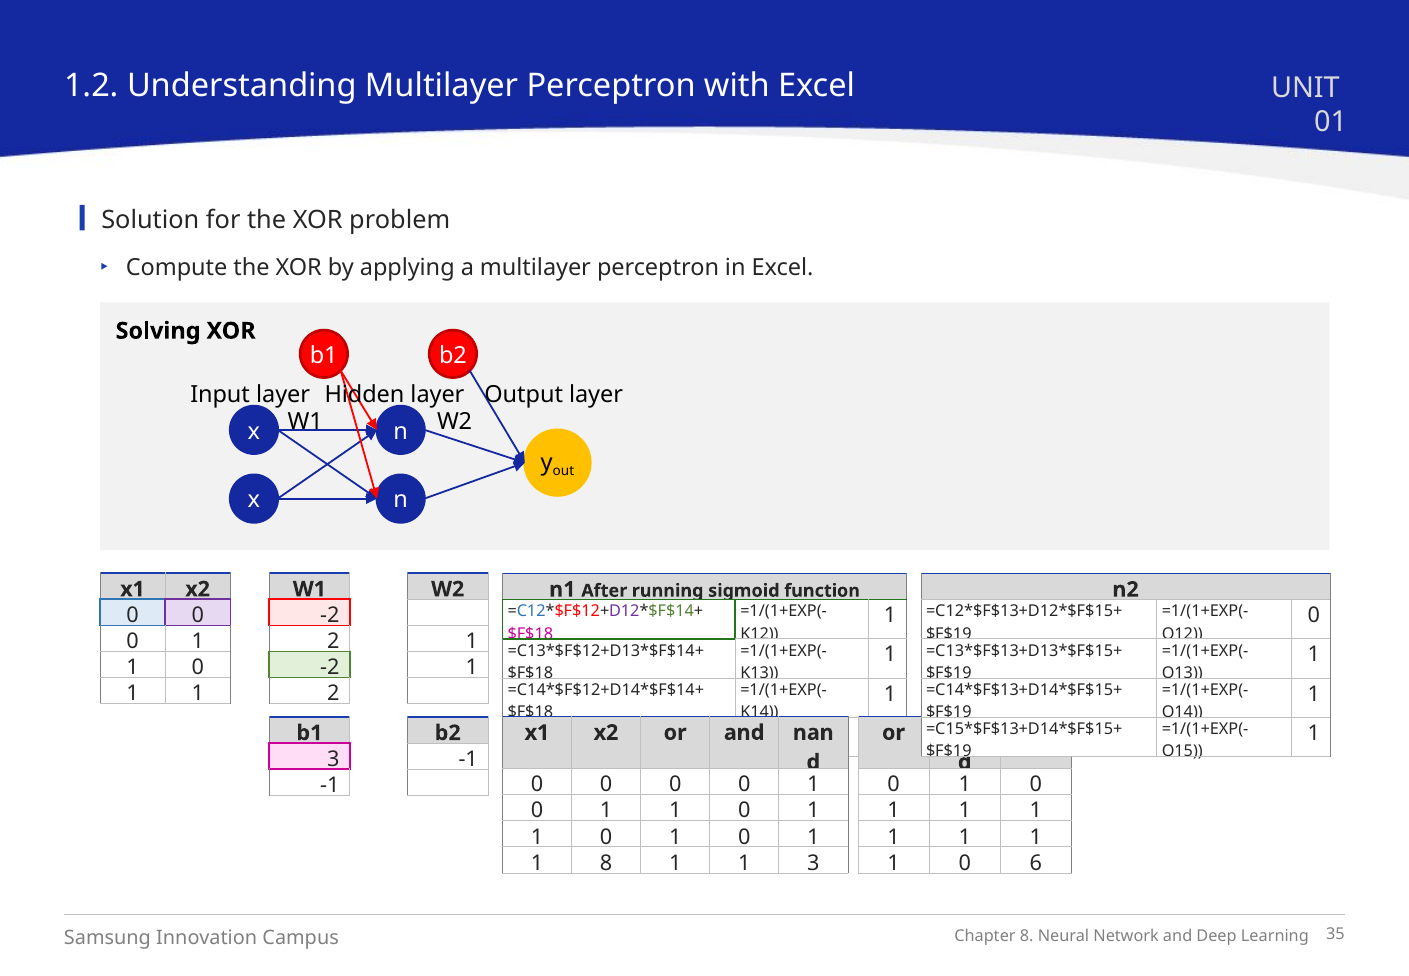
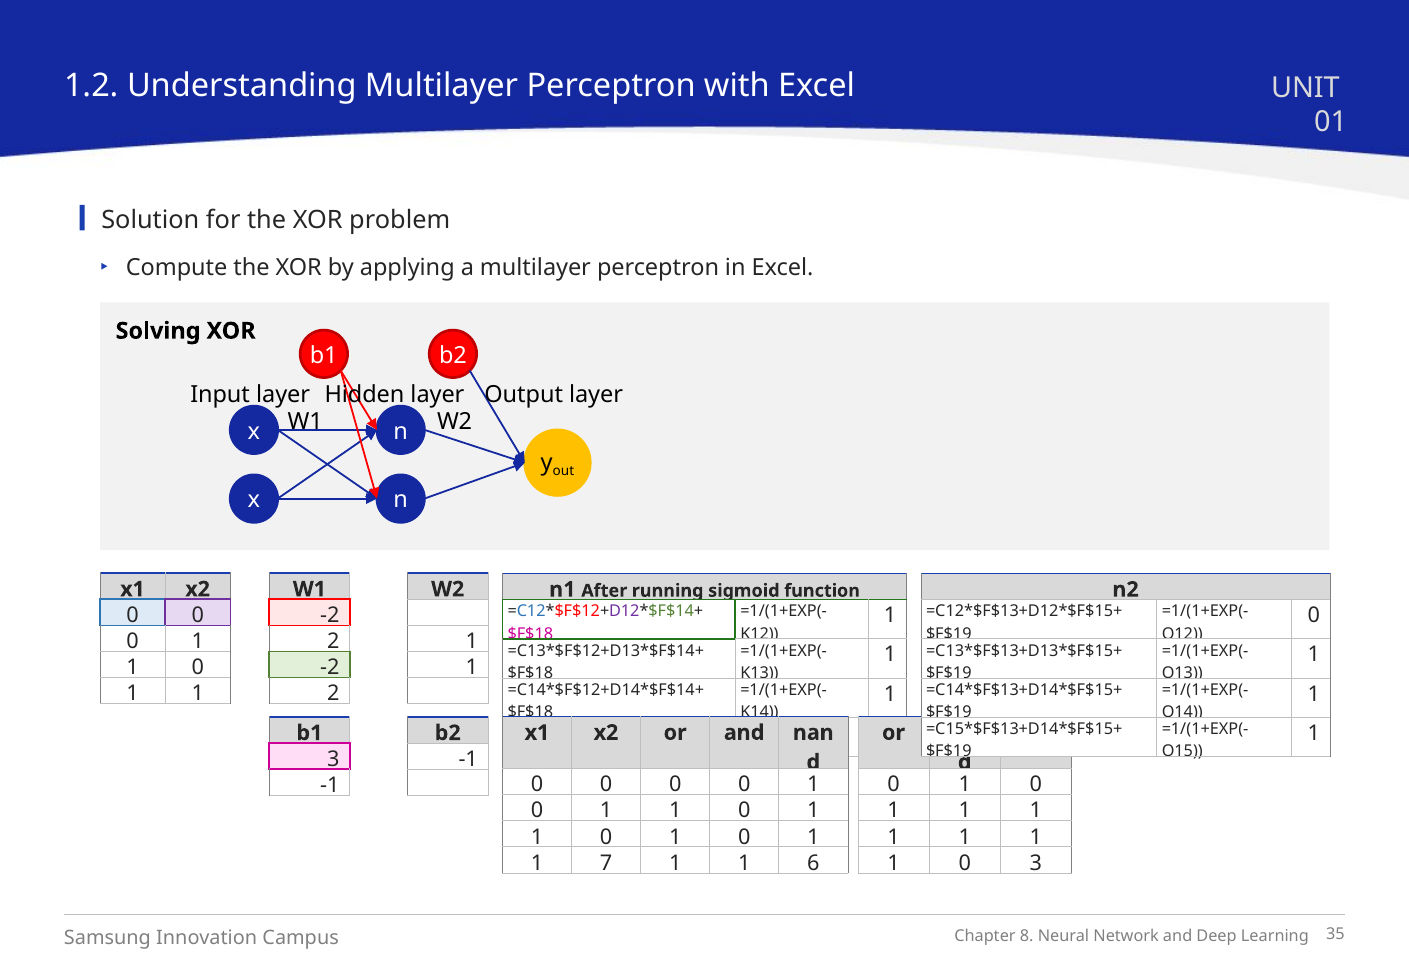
1 8: 8 -> 7 (606, 863)
1 3: 3 -> 6 (813, 863)
0 6: 6 -> 3 (1036, 863)
